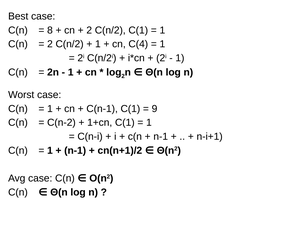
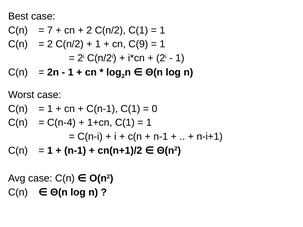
8: 8 -> 7 (50, 30)
C(4: C(4 -> C(9 (138, 44)
9: 9 -> 0 (155, 109)
C(n-2: C(n-2 -> C(n-4 (61, 123)
